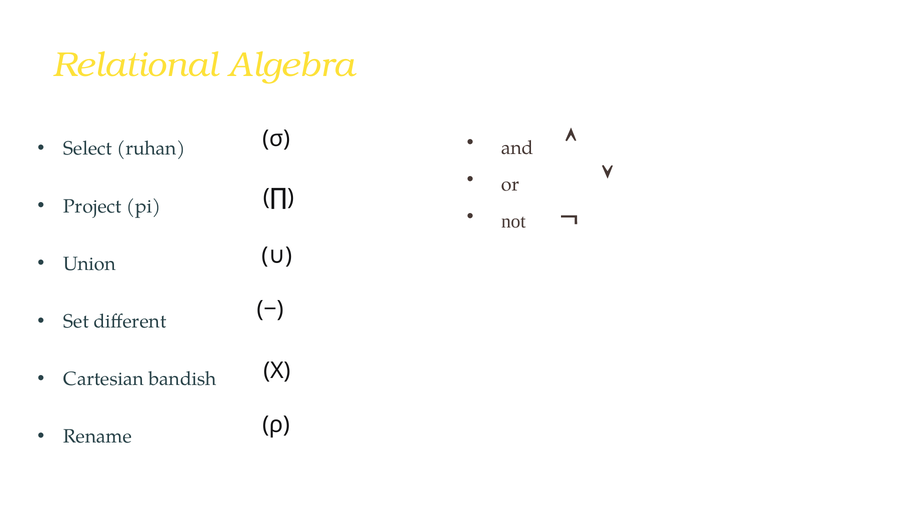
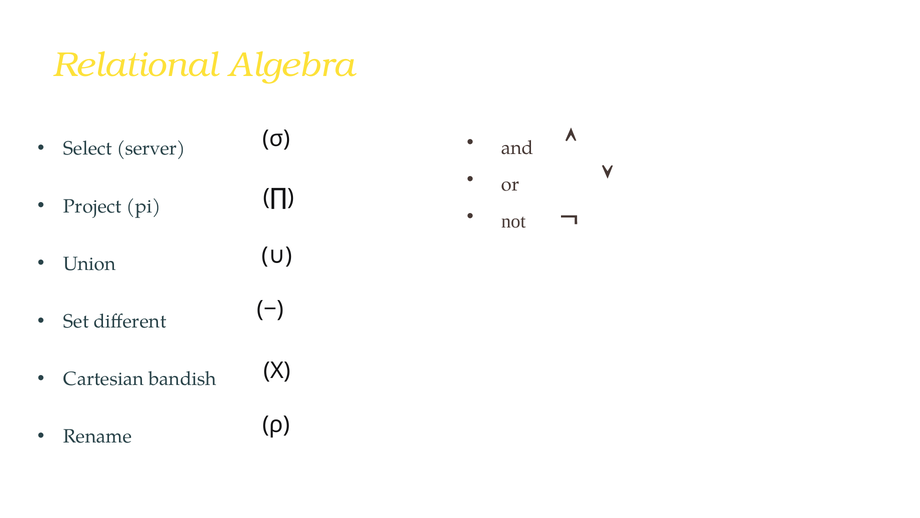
ruhan: ruhan -> server (151, 148)
